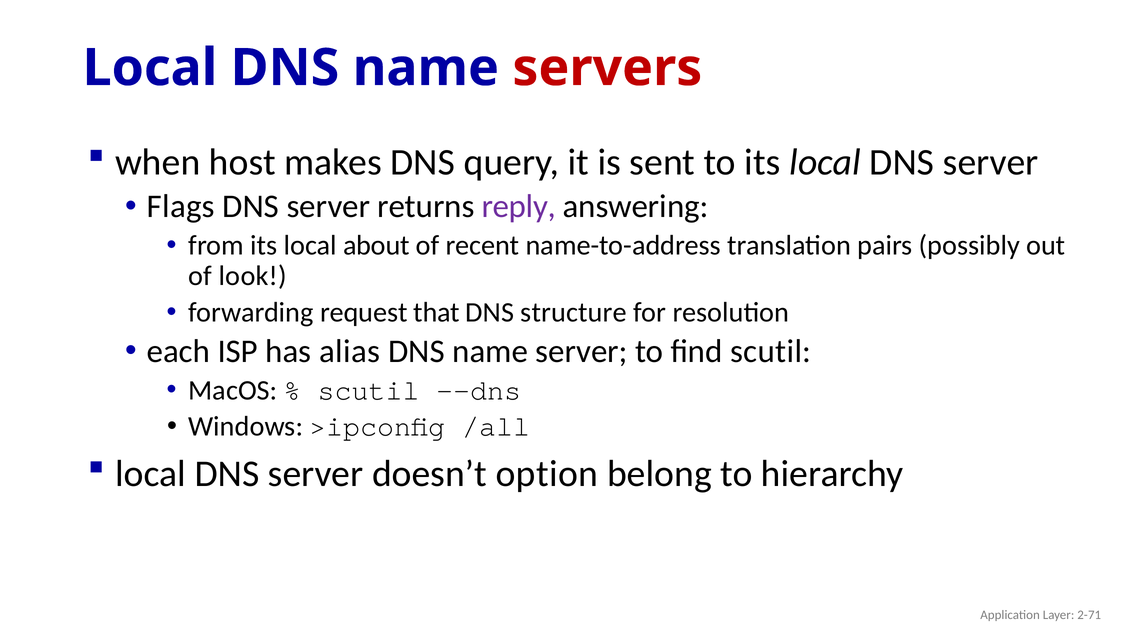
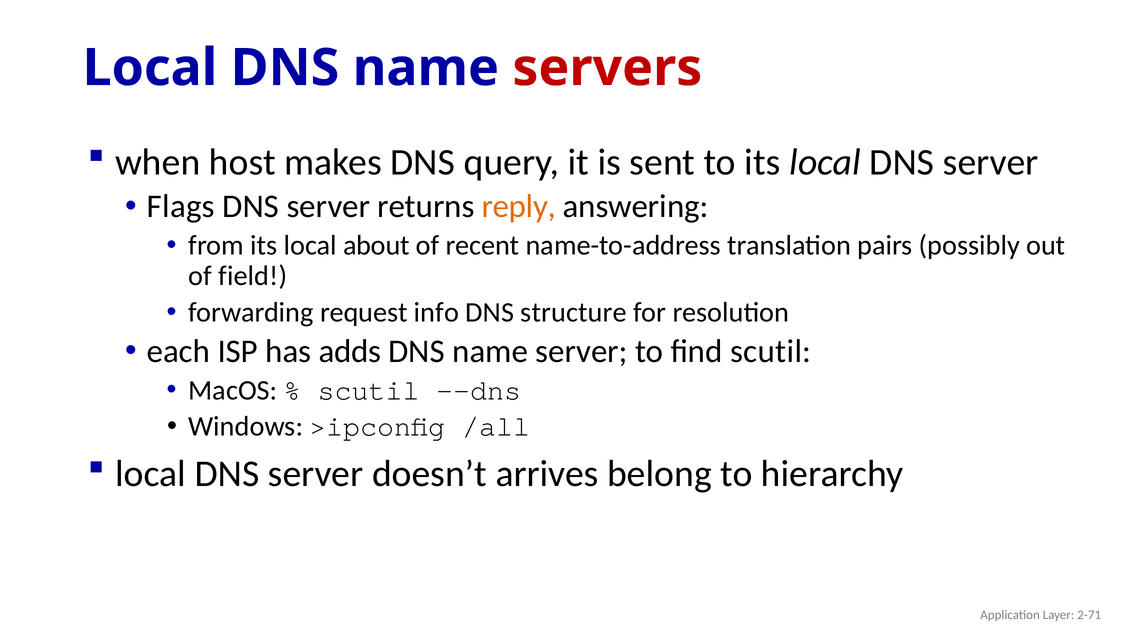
reply colour: purple -> orange (519, 207)
look: look -> field (253, 276)
that: that -> info (436, 312)
alias: alias -> adds (350, 351)
option: option -> arrives (547, 474)
